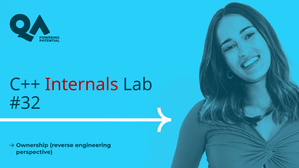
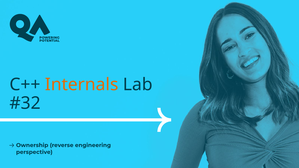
Internals colour: red -> orange (82, 85)
